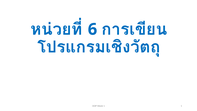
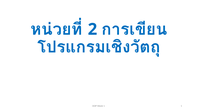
6: 6 -> 2 (92, 29)
